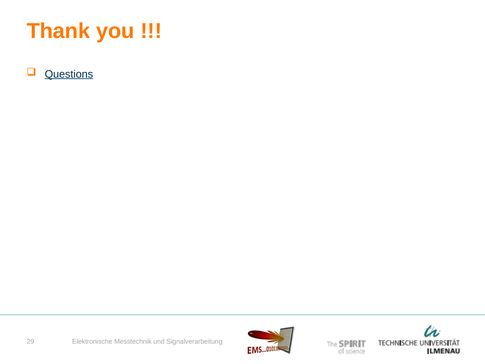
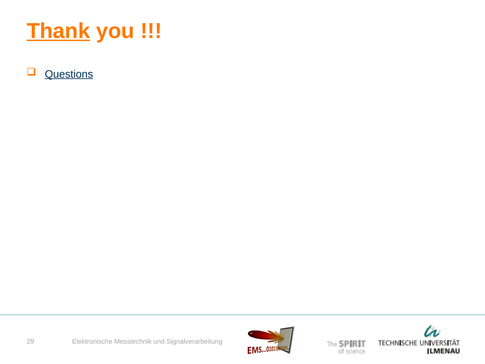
Thank underline: none -> present (58, 31)
